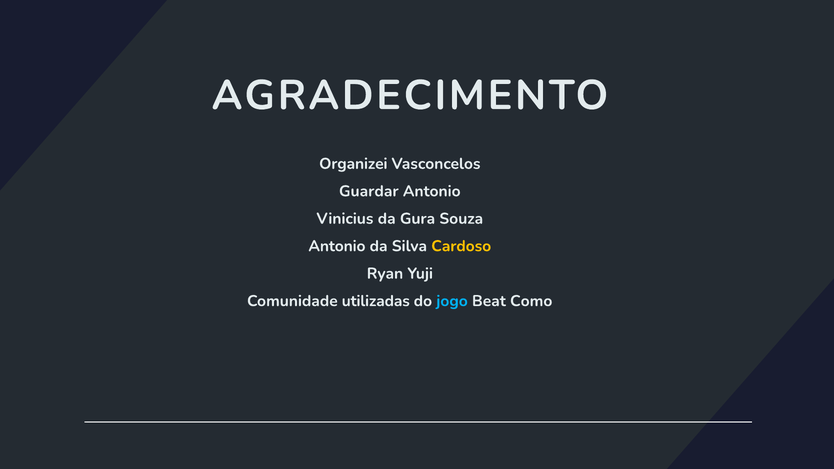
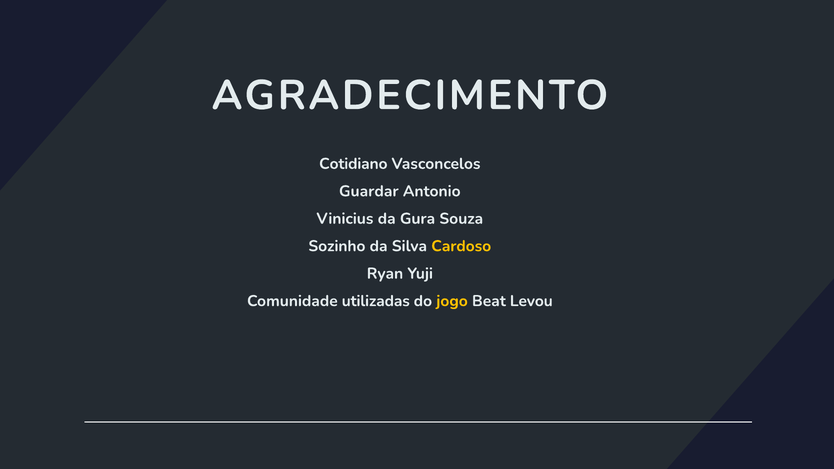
Organizei: Organizei -> Cotidiano (353, 164)
Antonio: Antonio -> Sozinho (337, 246)
jogo colour: light blue -> yellow (452, 301)
Como: Como -> Levou (531, 301)
